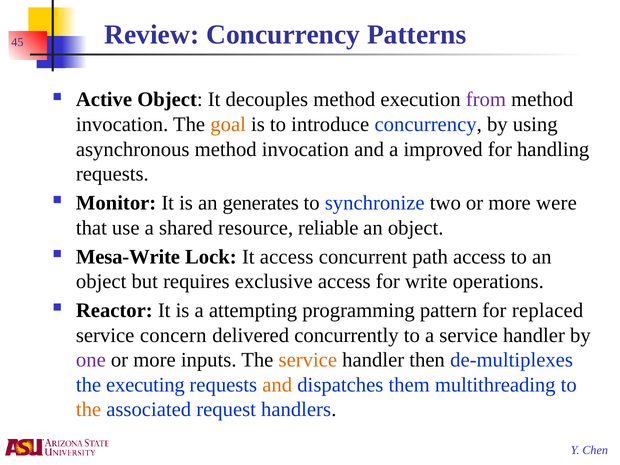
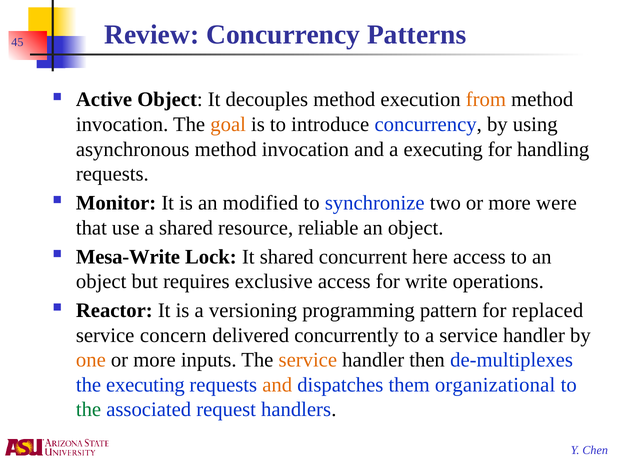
from colour: purple -> orange (486, 100)
a improved: improved -> executing (443, 149)
generates: generates -> modified (260, 203)
It access: access -> shared (287, 257)
path: path -> here (430, 257)
attempting: attempting -> versioning (253, 310)
one colour: purple -> orange (91, 360)
multithreading: multithreading -> organizational (495, 385)
the colour: orange -> green (89, 410)
